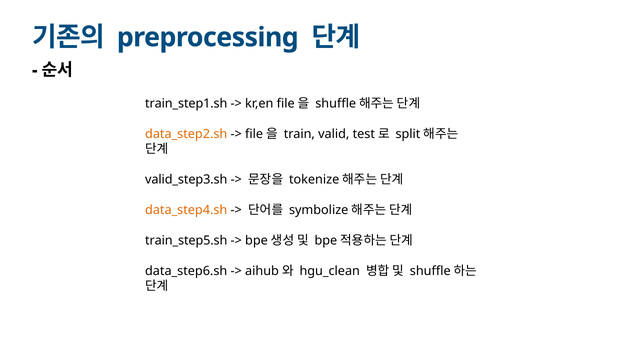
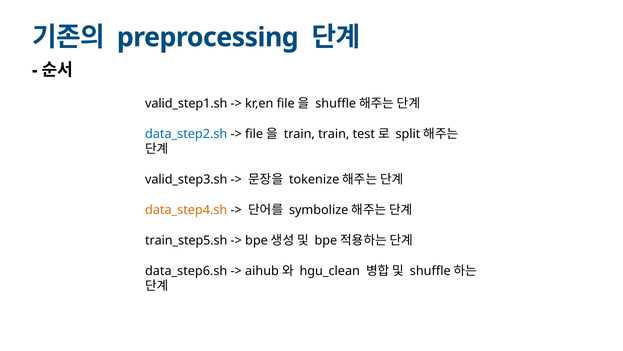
train_step1.sh: train_step1.sh -> valid_step1.sh (186, 103)
data_step2.sh colour: orange -> blue (186, 134)
train valid: valid -> train (334, 134)
